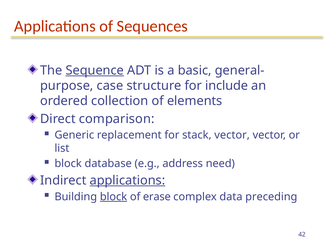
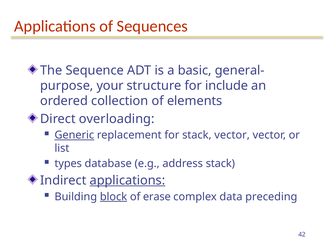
Sequence underline: present -> none (95, 70)
case: case -> your (110, 86)
comparison: comparison -> overloading (117, 119)
Generic underline: none -> present (74, 135)
block: block -> types (68, 164)
address need: need -> stack (220, 164)
